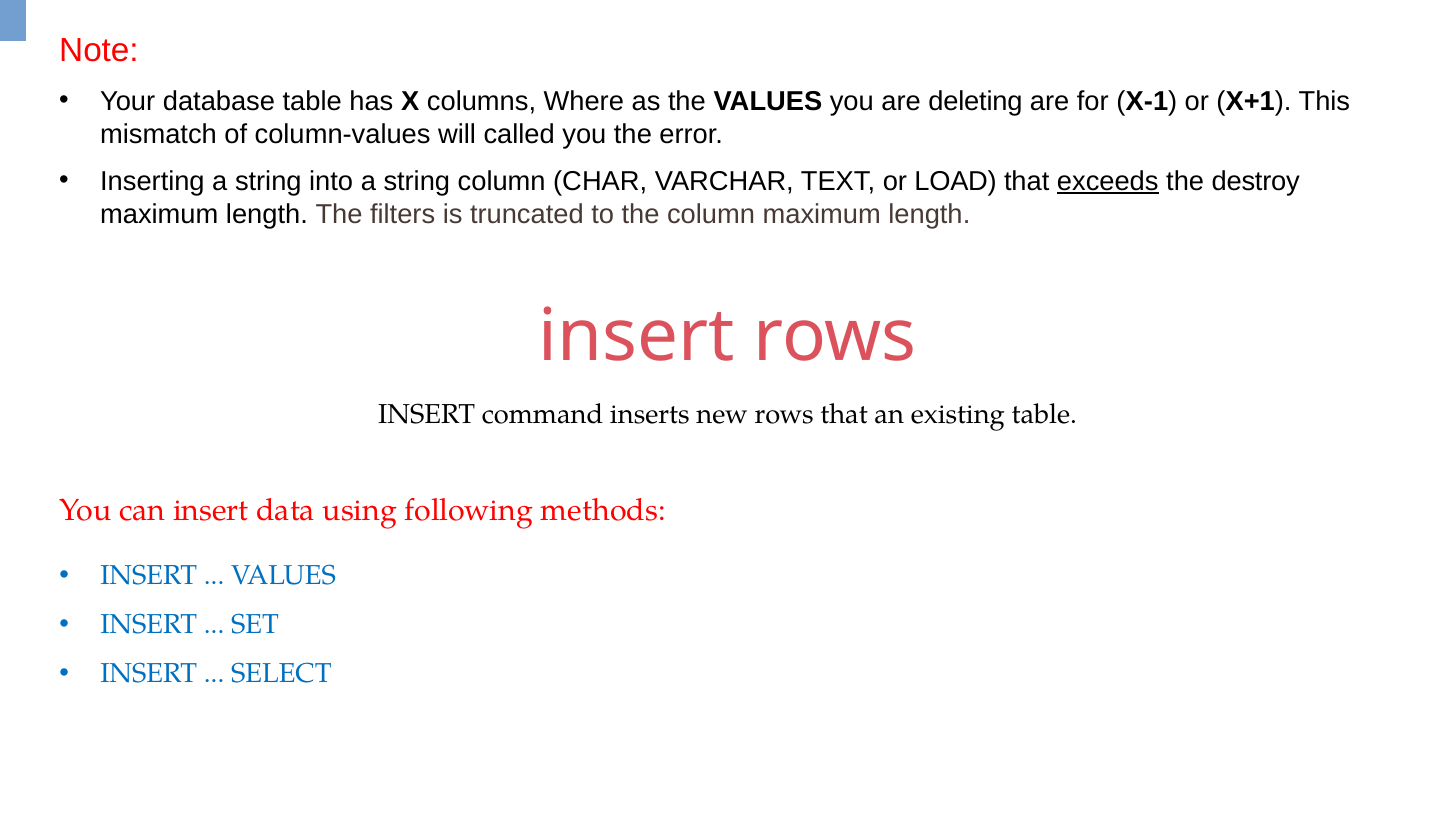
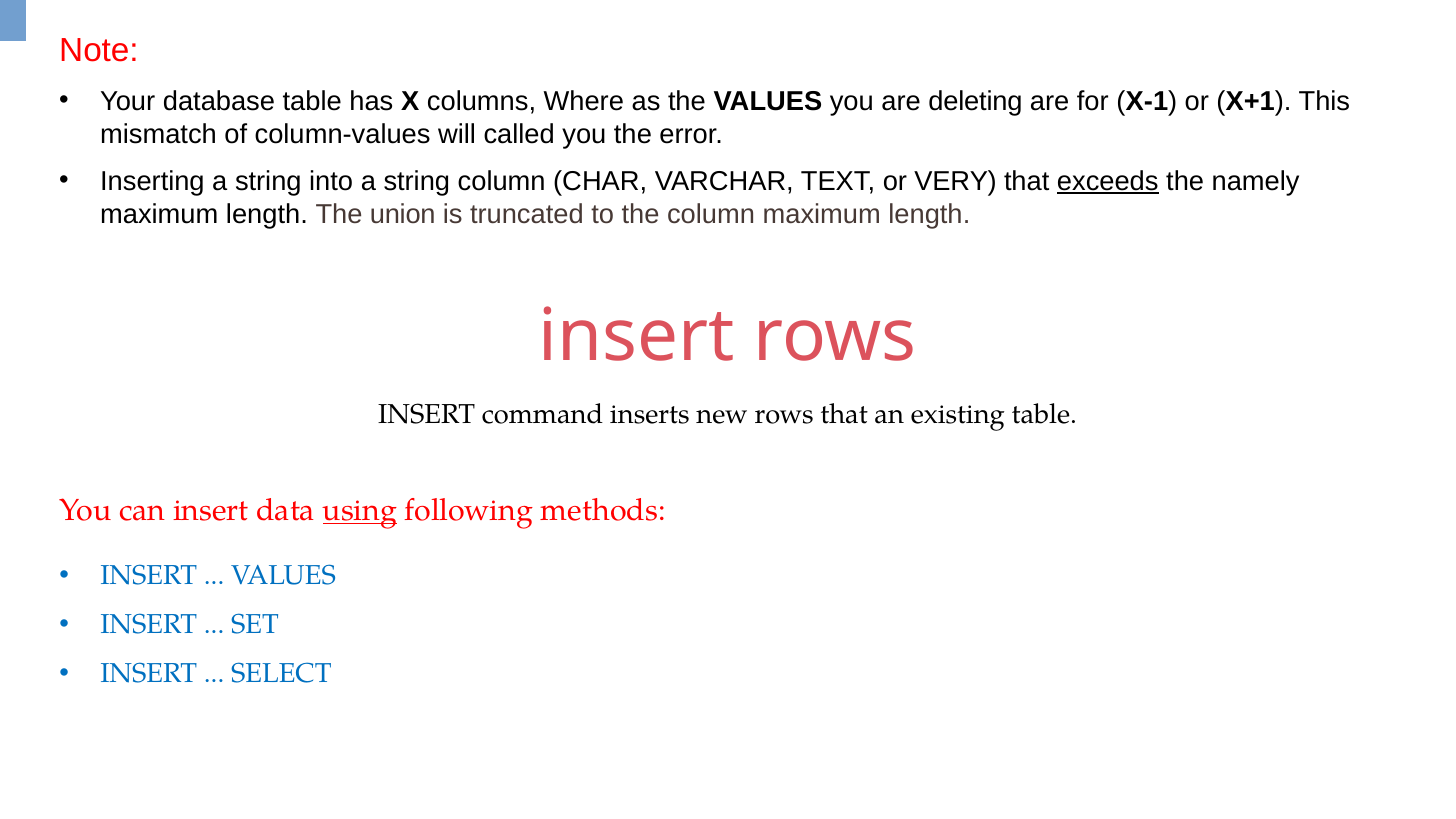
LOAD: LOAD -> VERY (956, 181)
destroy: destroy -> namely (1256, 181)
filters: filters -> union (403, 214)
using underline: none -> present (360, 510)
